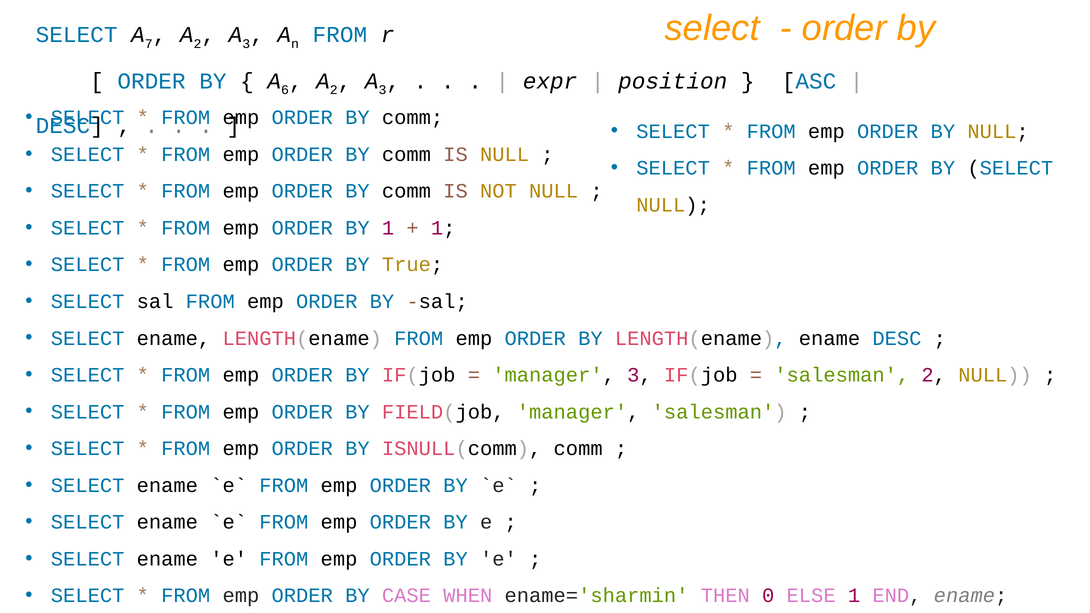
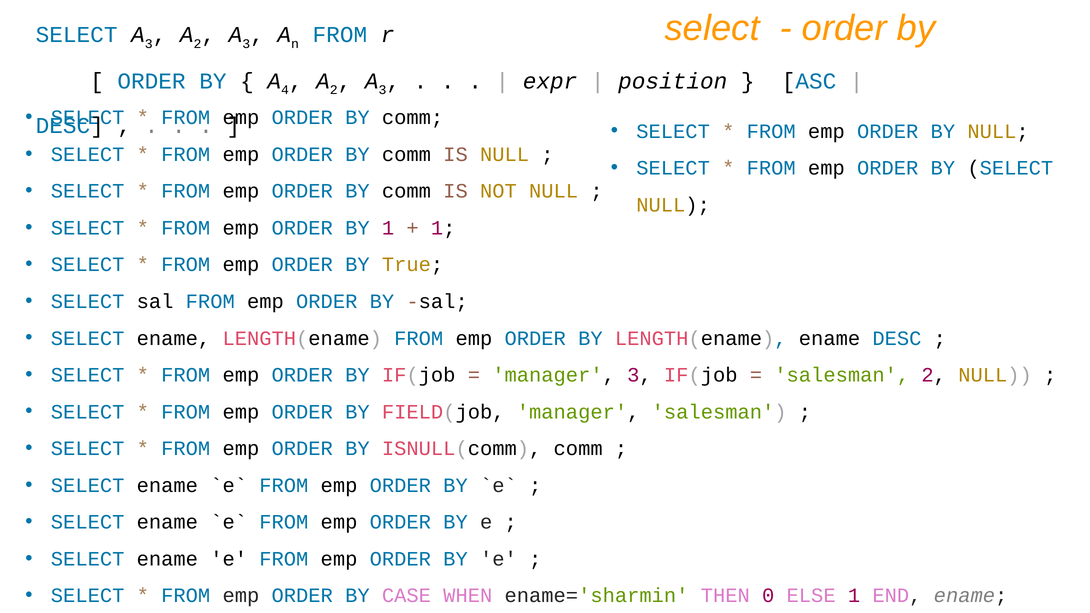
7: 7 -> 3 (149, 44)
6: 6 -> 4 (285, 90)
